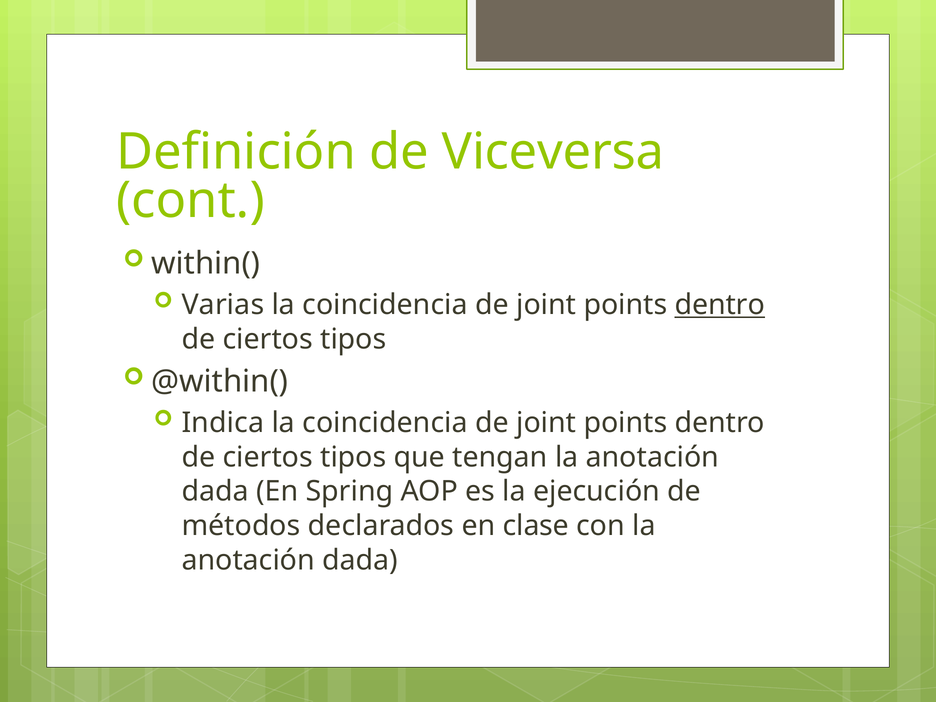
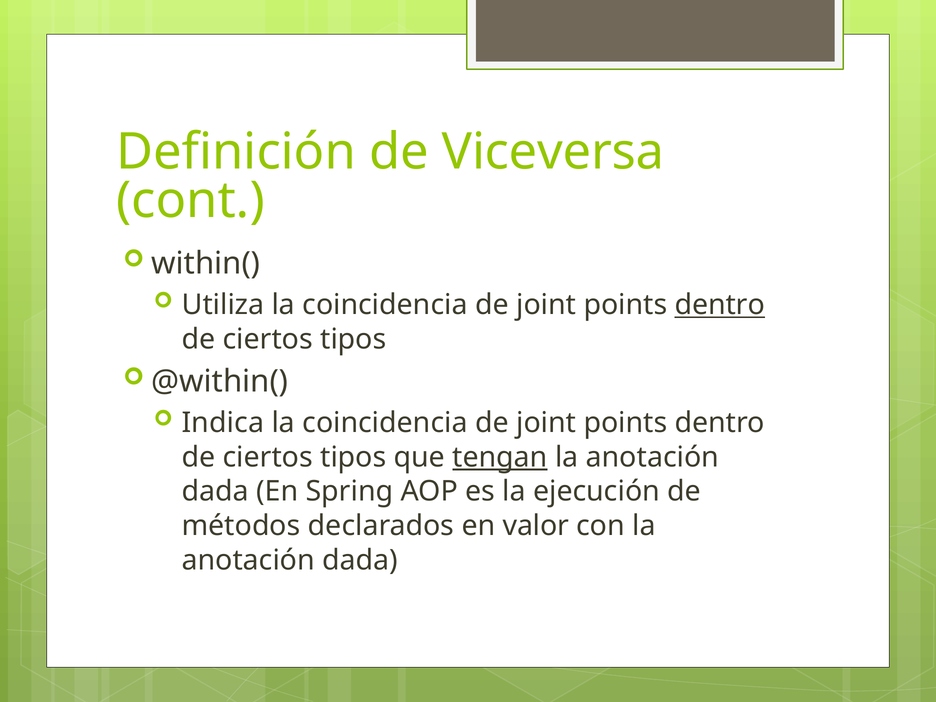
Varias: Varias -> Utiliza (223, 305)
tengan underline: none -> present (500, 457)
clase: clase -> valor (536, 526)
